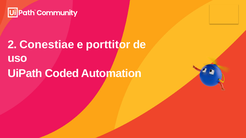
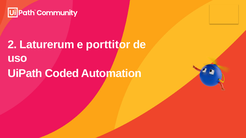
Conestiae: Conestiae -> Laturerum (47, 45)
